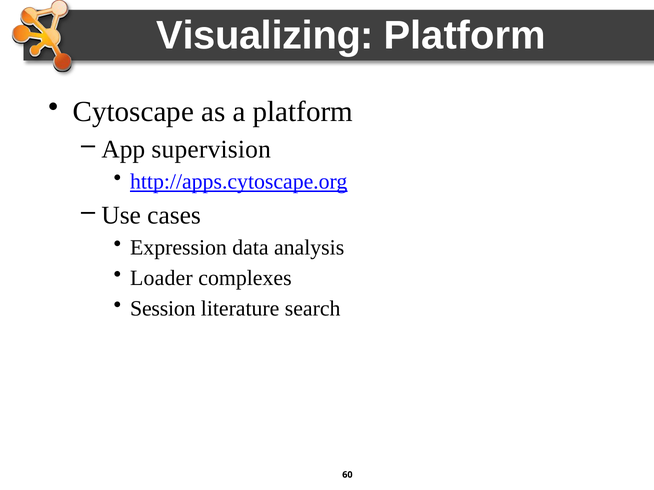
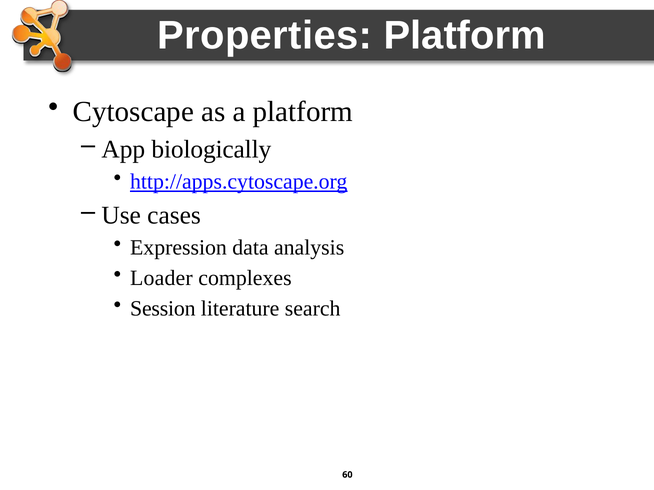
Visualizing: Visualizing -> Properties (265, 36)
supervision: supervision -> biologically (211, 149)
